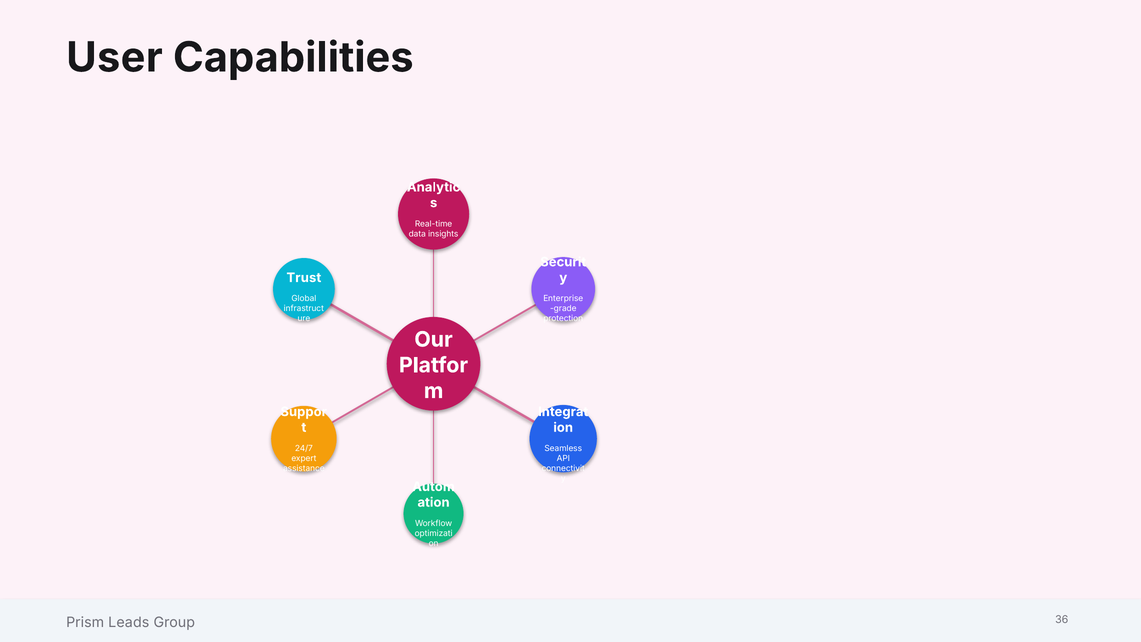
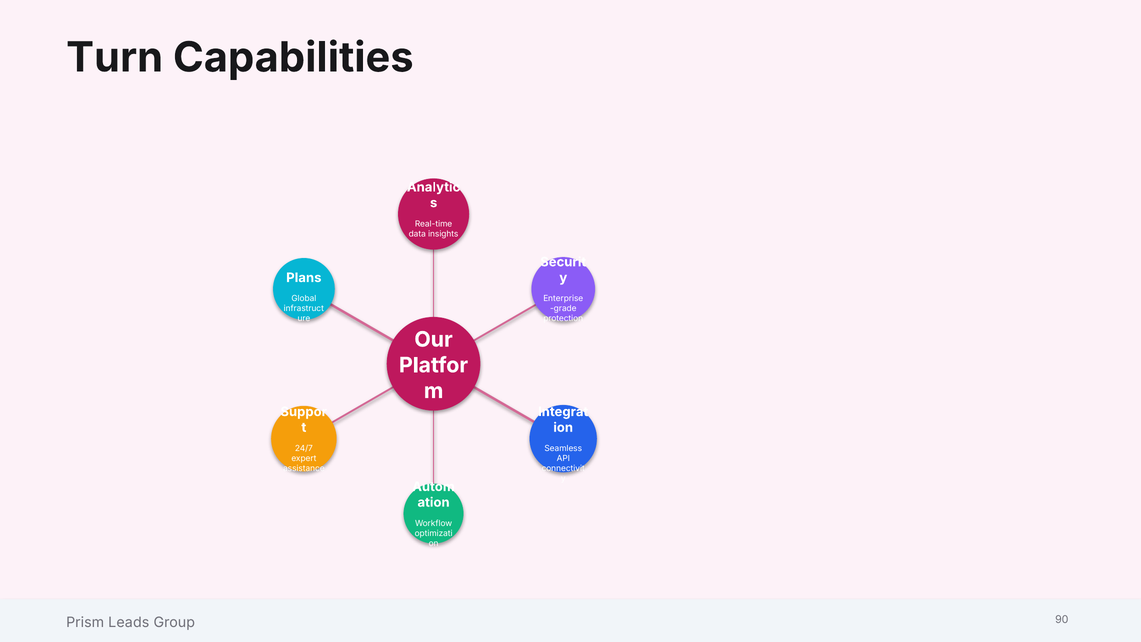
User: User -> Turn (115, 58)
Trust: Trust -> Plans (304, 278)
36: 36 -> 90 (1062, 620)
